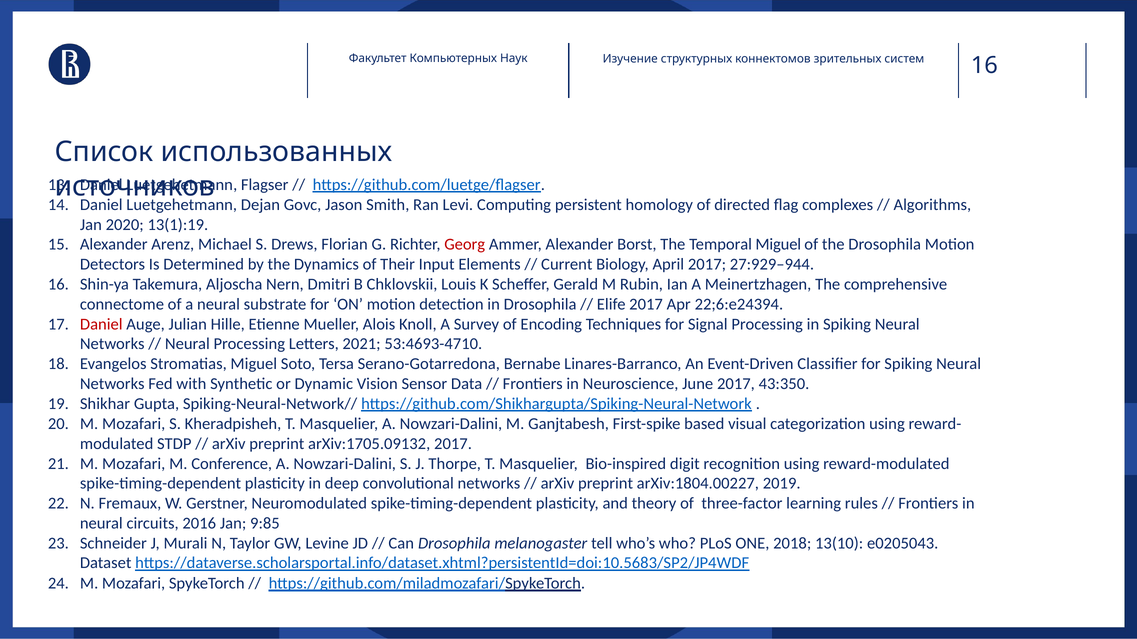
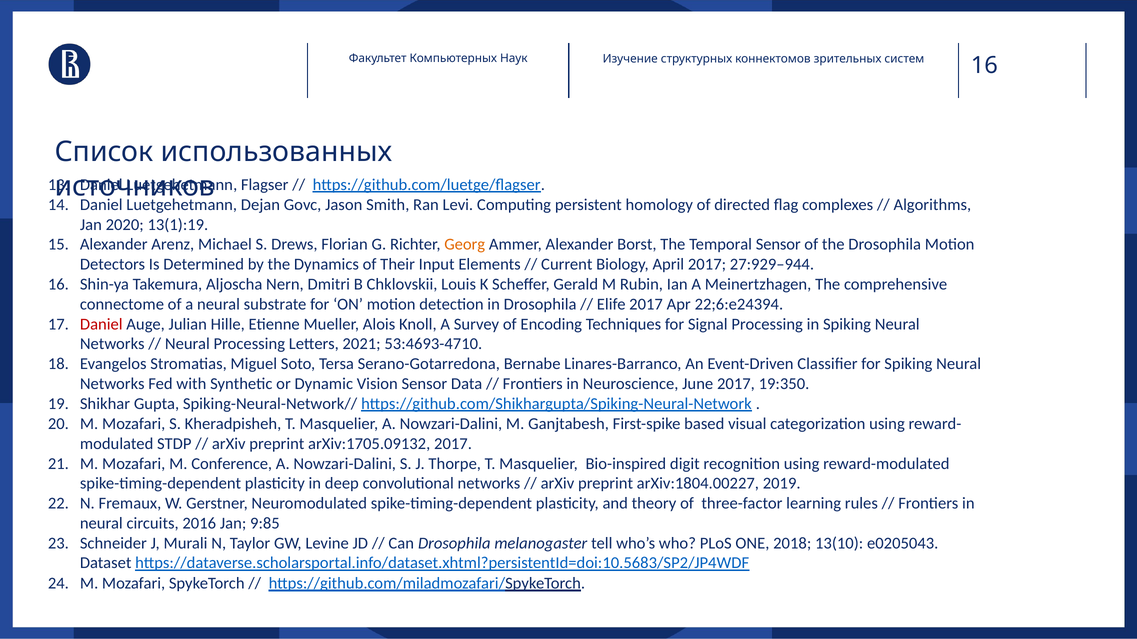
Georg colour: red -> orange (465, 245)
Temporal Miguel: Miguel -> Sensor (778, 245)
43:350: 43:350 -> 19:350 (784, 384)
